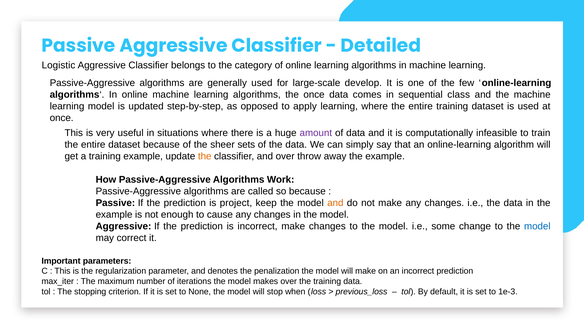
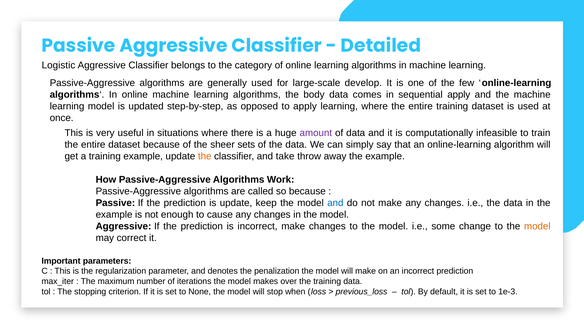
the once: once -> body (314, 95)
sequential class: class -> apply (459, 95)
and over: over -> take (285, 156)
is project: project -> update (236, 203)
and colour: orange -> blue (335, 203)
model colour: blue -> orange (537, 226)
